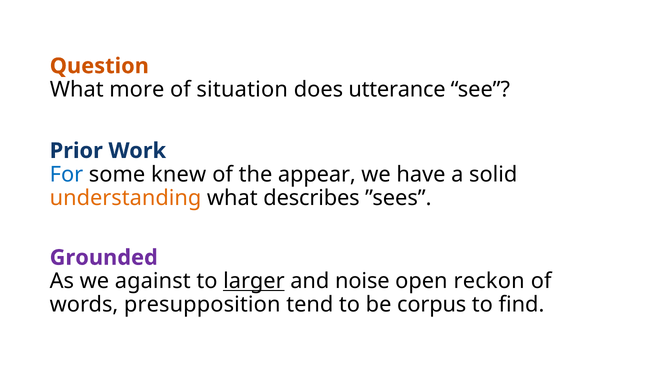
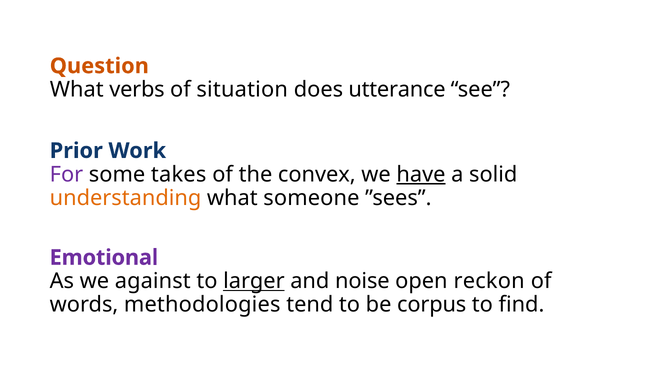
more: more -> verbs (137, 90)
For colour: blue -> purple (66, 174)
knew: knew -> takes (179, 174)
appear: appear -> convex (317, 174)
have underline: none -> present (421, 174)
describes: describes -> someone (311, 198)
Grounded: Grounded -> Emotional (104, 258)
presupposition: presupposition -> methodologies (202, 305)
